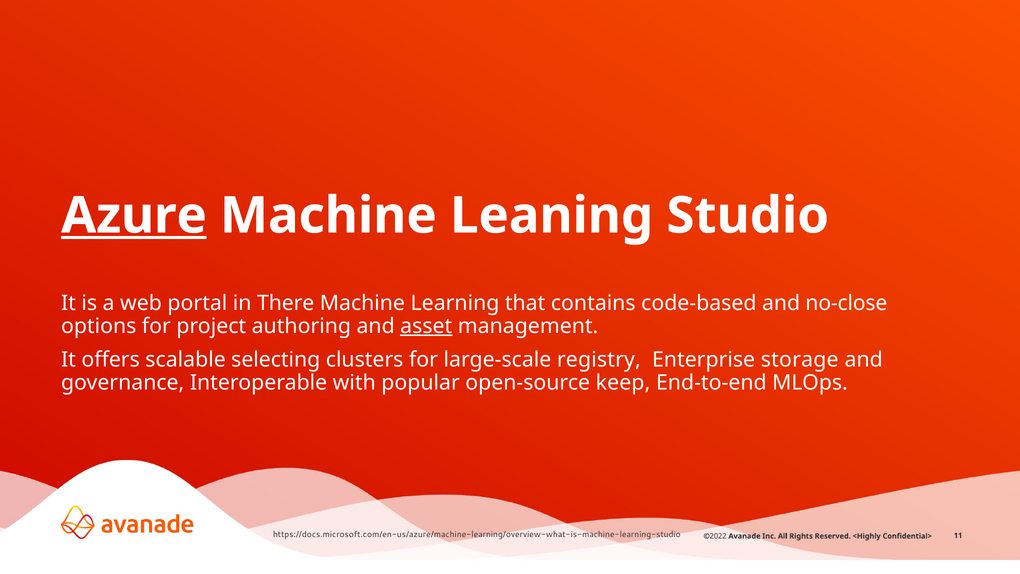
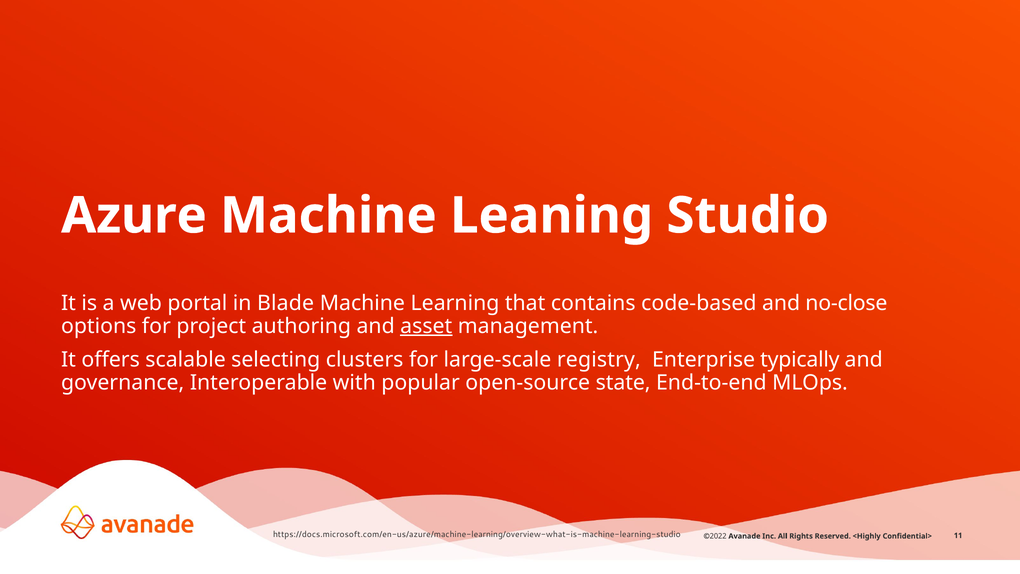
Azure underline: present -> none (134, 216)
There: There -> Blade (286, 303)
storage: storage -> typically (800, 359)
keep: keep -> state (623, 382)
